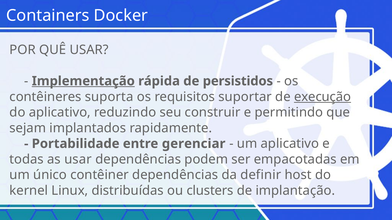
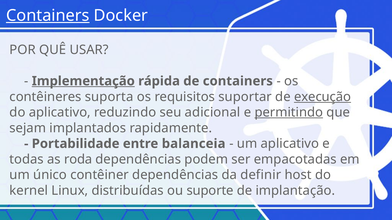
Containers underline: none -> present (48, 16)
de persistidos: persistidos -> containers (238, 81)
construir: construir -> adicional (213, 113)
permitindo underline: none -> present (289, 113)
gerenciar: gerenciar -> balanceia (194, 144)
as usar: usar -> roda (78, 160)
clusters: clusters -> suporte (210, 191)
